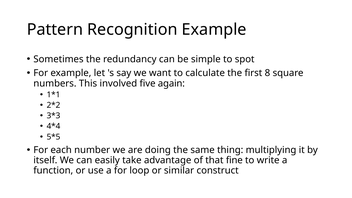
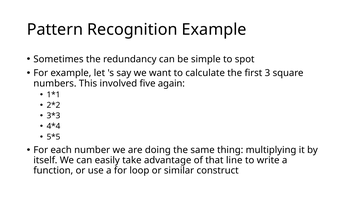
8: 8 -> 3 (267, 73)
fine: fine -> line (234, 160)
